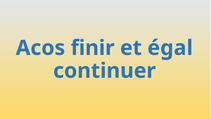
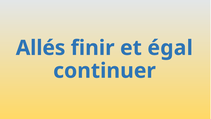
Acos: Acos -> Allés (41, 48)
